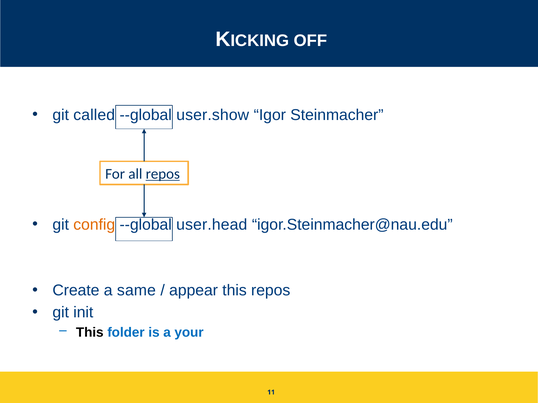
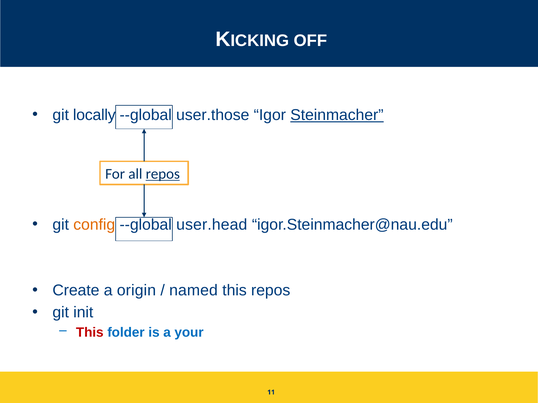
called: called -> locally (94, 115)
user.show: user.show -> user.those (213, 115)
Steinmacher underline: none -> present (337, 115)
same: same -> origin (136, 291)
appear: appear -> named (193, 291)
This colour: black -> red (90, 333)
